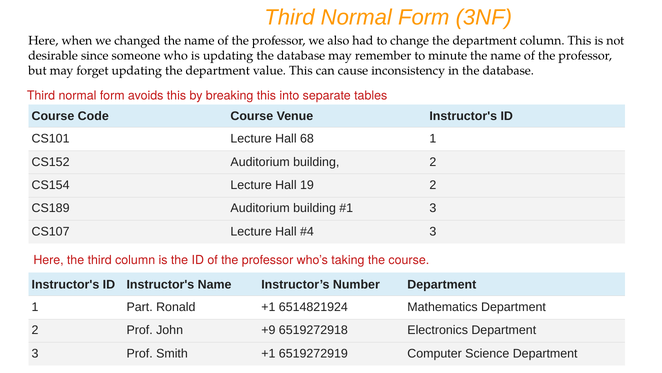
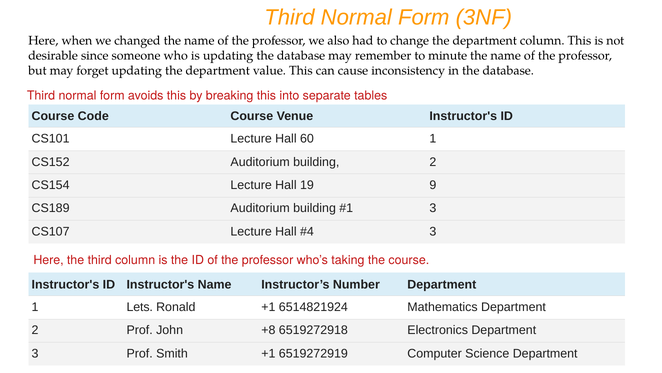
68: 68 -> 60 (307, 139)
19 2: 2 -> 9 (433, 185)
Part: Part -> Lets (140, 307)
+9: +9 -> +8 (268, 330)
